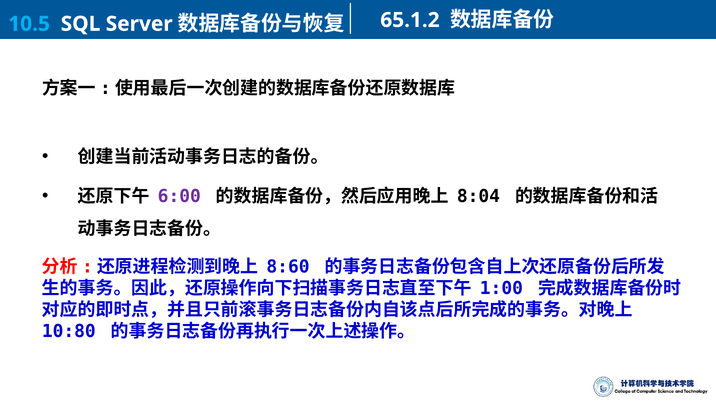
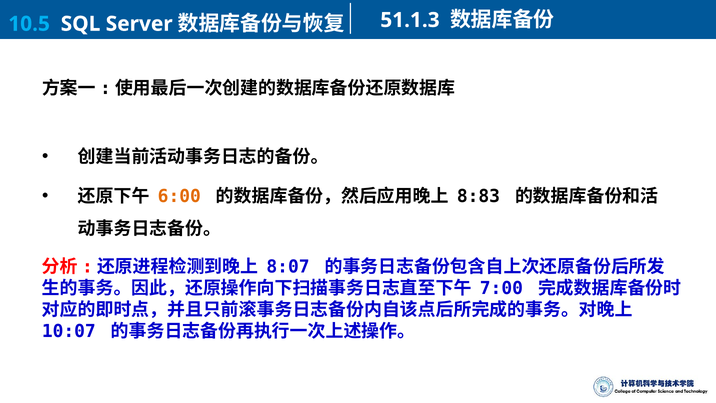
65.1.2: 65.1.2 -> 51.1.3 (410, 20)
6:00 colour: purple -> orange (179, 196)
8:04: 8:04 -> 8:83 (478, 196)
8:60: 8:60 -> 8:07 (288, 267)
1:00: 1:00 -> 7:00 (501, 288)
10:80: 10:80 -> 10:07 (69, 331)
